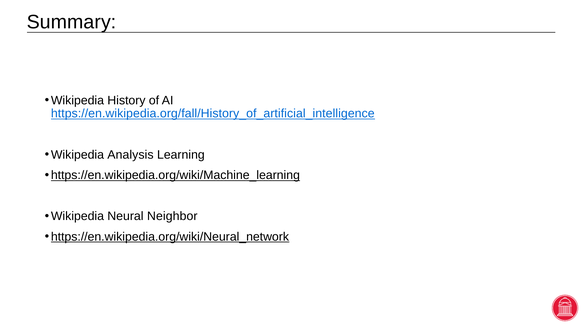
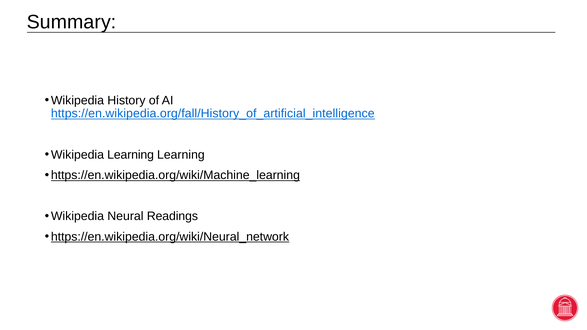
Wikipedia Analysis: Analysis -> Learning (131, 155)
Neighbor: Neighbor -> Readings (172, 216)
